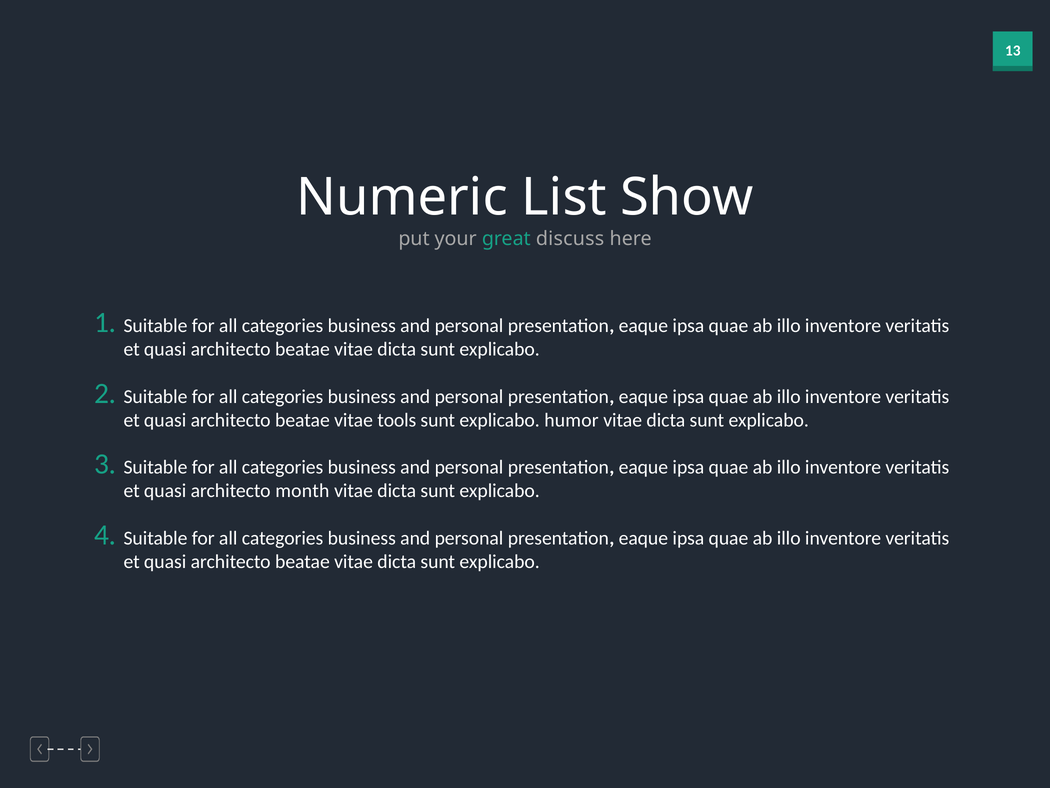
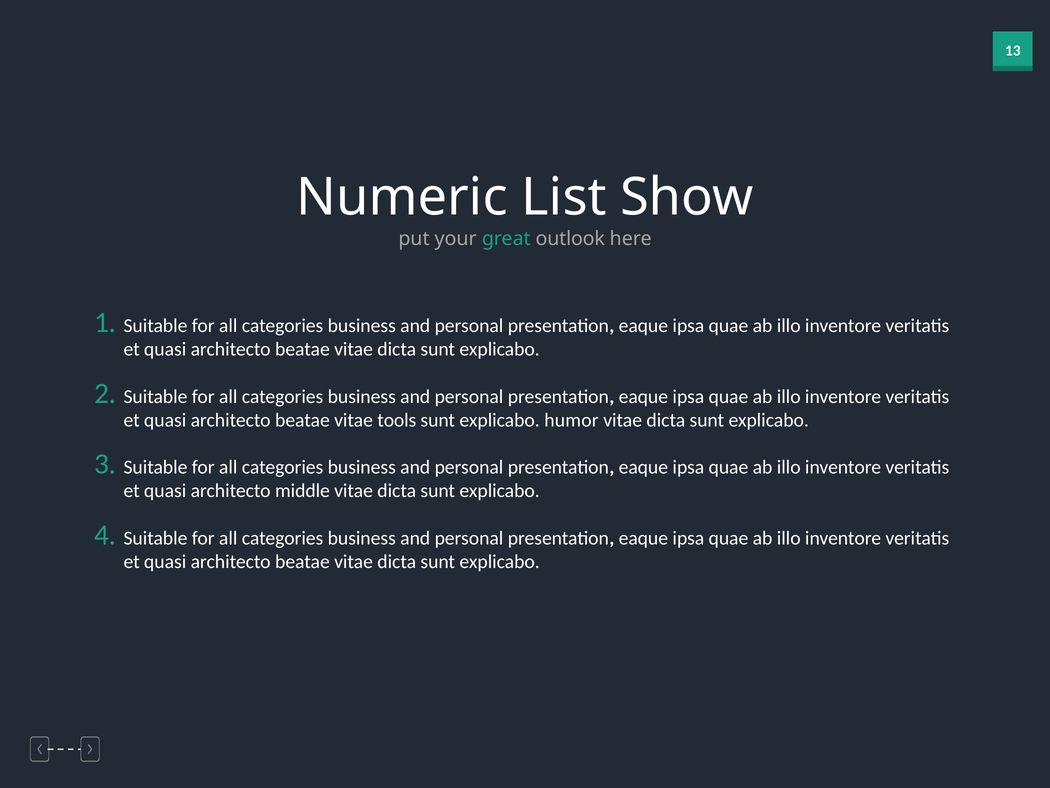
discuss: discuss -> outlook (570, 239)
month: month -> middle (302, 491)
